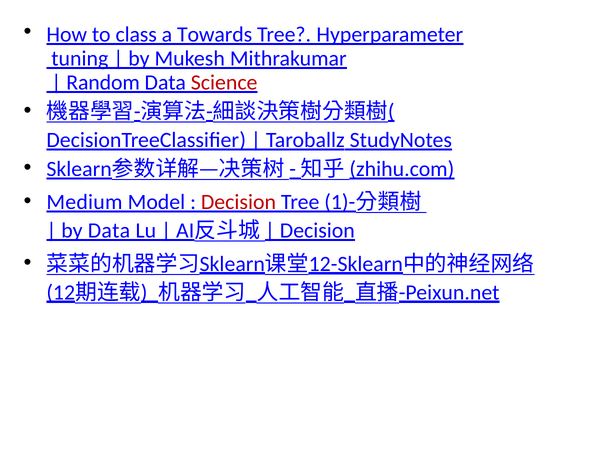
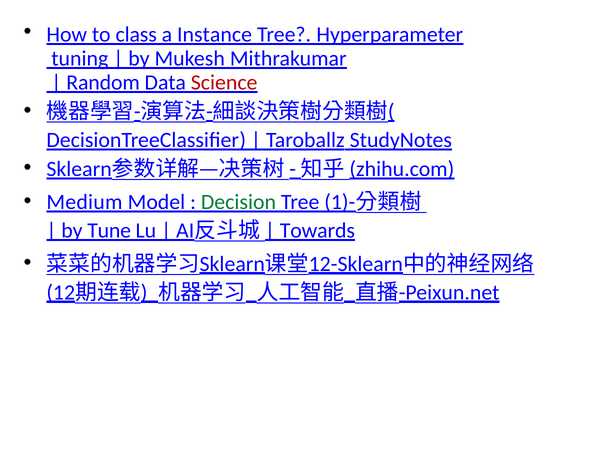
Towards: Towards -> Instance (215, 35)
Decision colour: red -> green (238, 203)
by Data: Data -> Tune (109, 231)
Decision: Decision -> Towards (317, 231)
